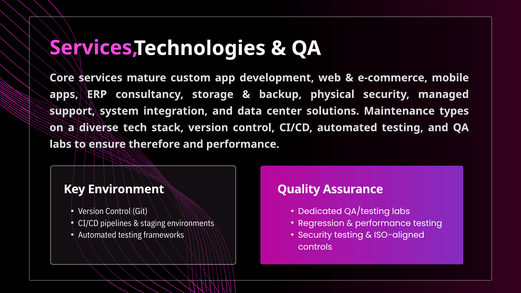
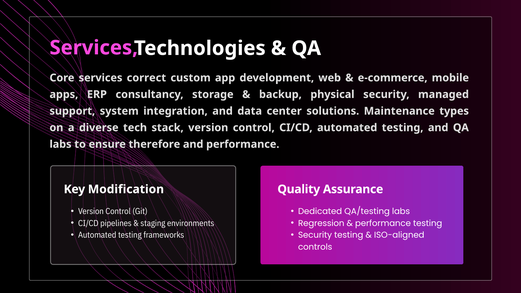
mature: mature -> correct (146, 78)
Environment: Environment -> Modification (126, 189)
